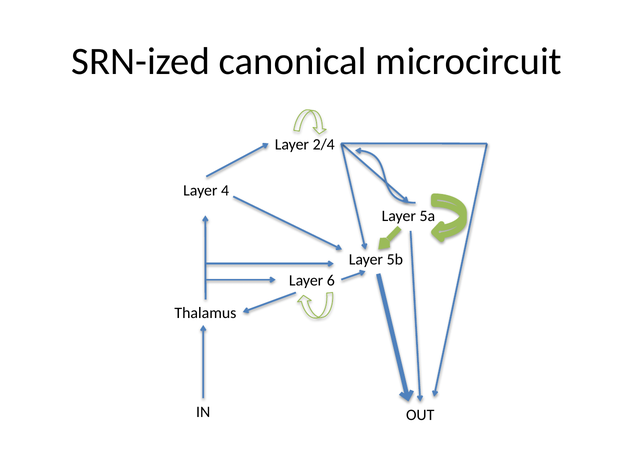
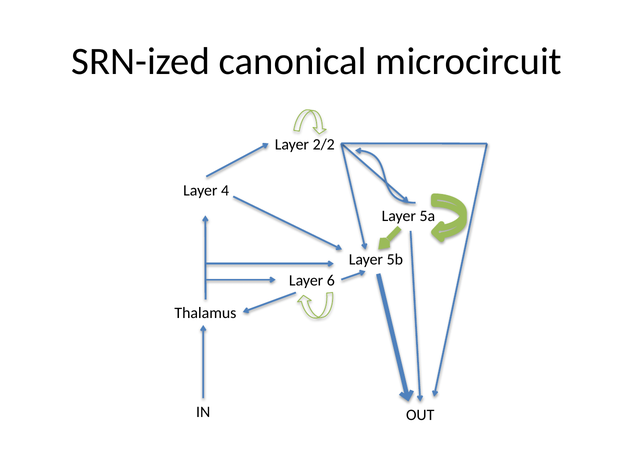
2/4: 2/4 -> 2/2 (324, 144)
